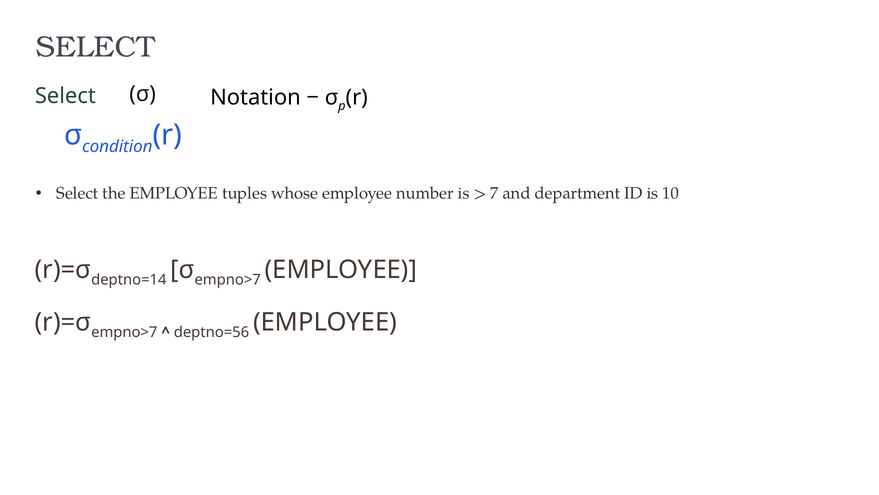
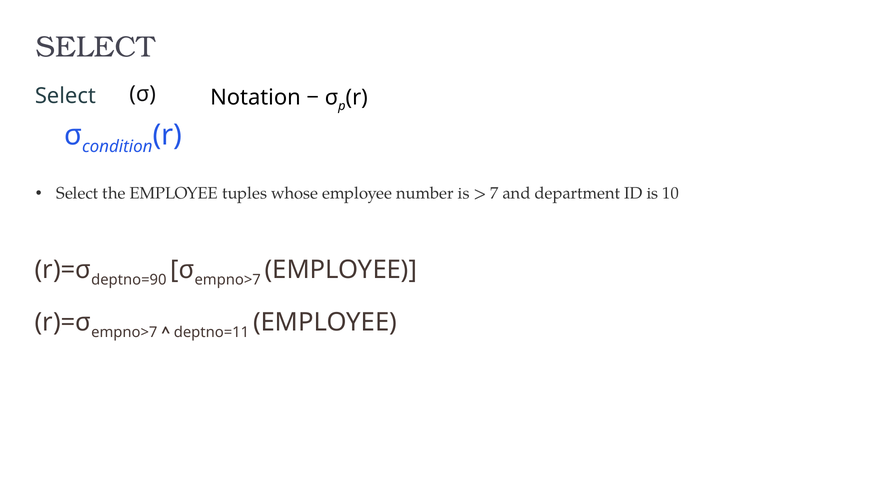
deptno=14: deptno=14 -> deptno=90 (129, 279)
deptno=56: deptno=56 -> deptno=11 (211, 332)
